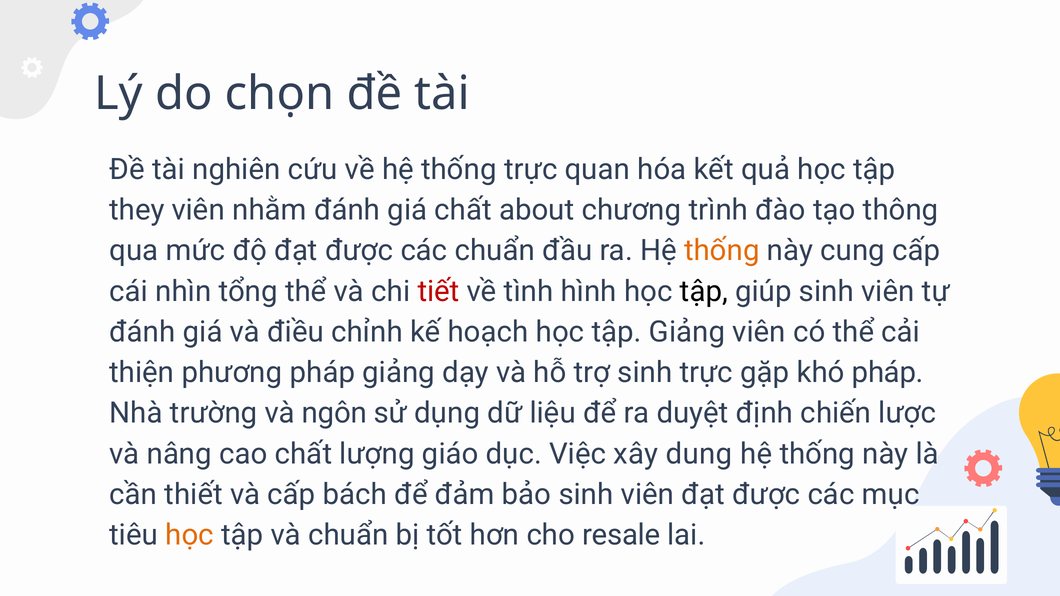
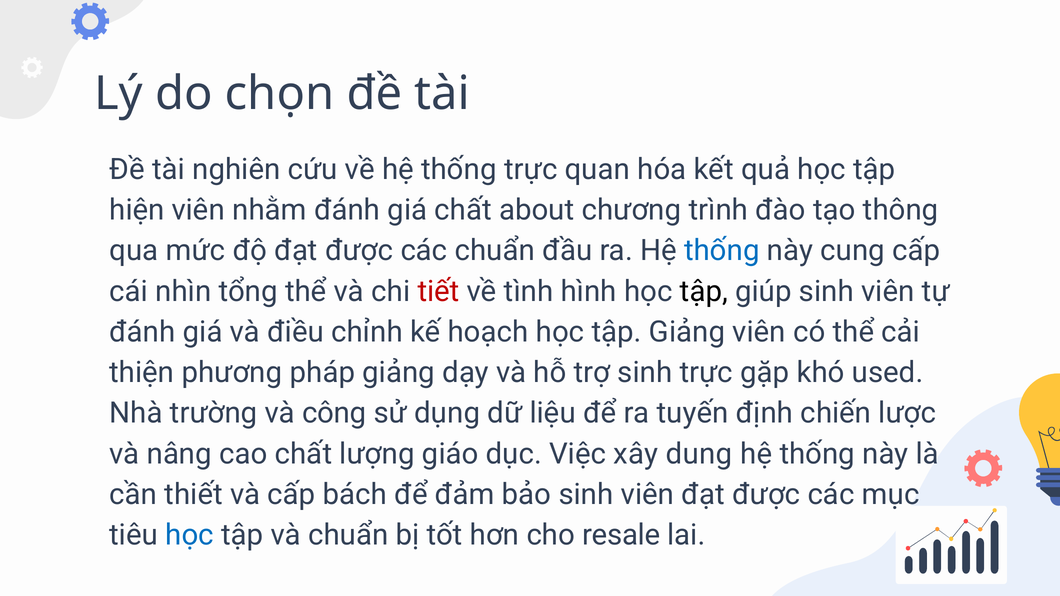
they: they -> hiện (137, 210)
thống colour: orange -> blue (722, 251)
khó pháp: pháp -> used (888, 373)
ngôn: ngôn -> công (334, 413)
duyệt: duyệt -> tuyến (693, 413)
học colour: orange -> blue (190, 535)
